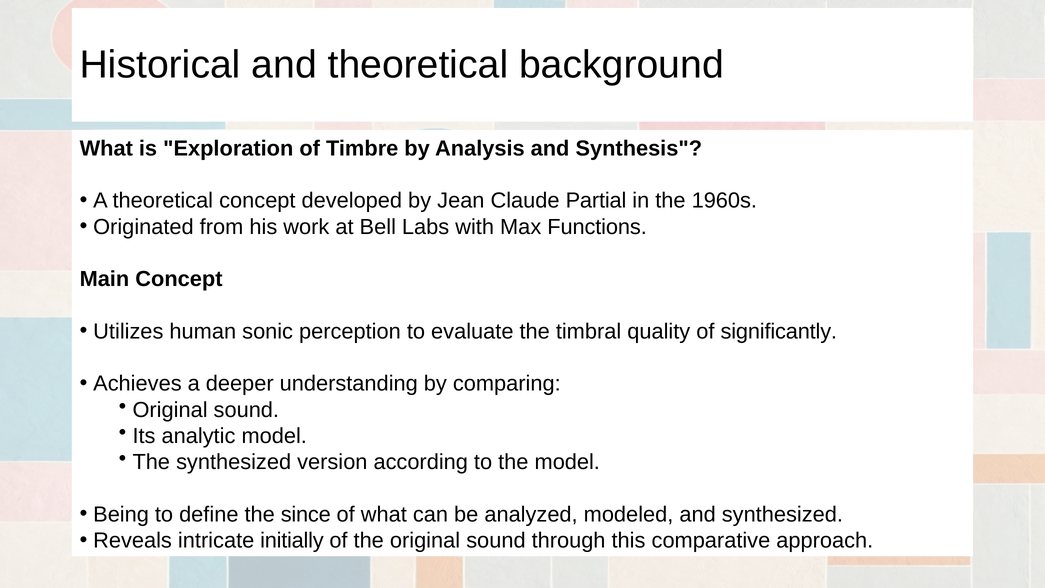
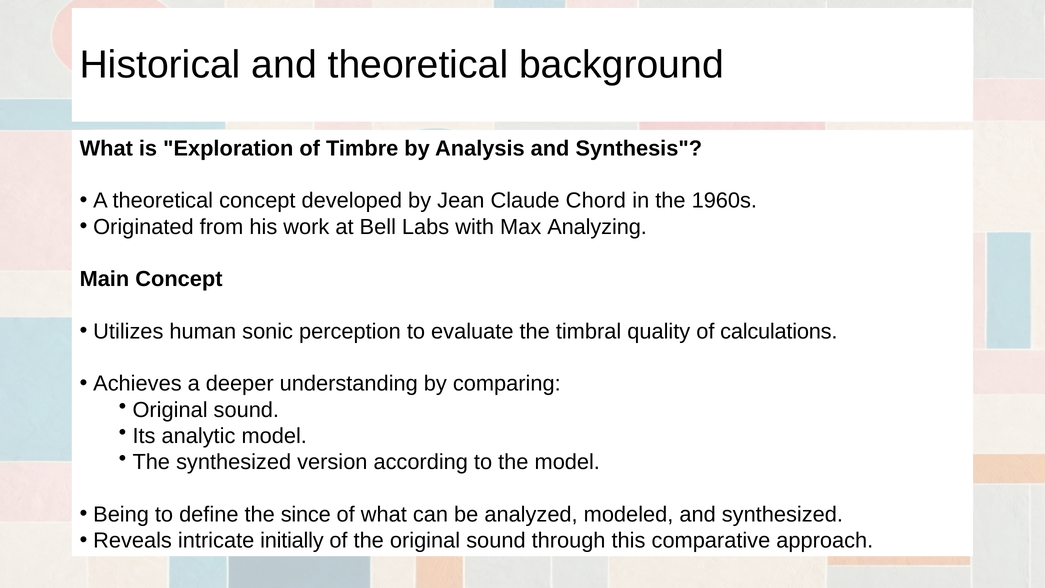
Partial: Partial -> Chord (596, 201)
Functions: Functions -> Analyzing (597, 227)
significantly: significantly -> calculations (779, 331)
